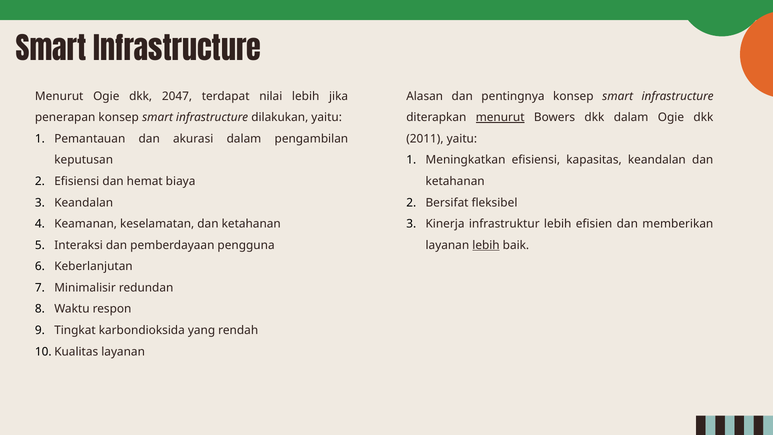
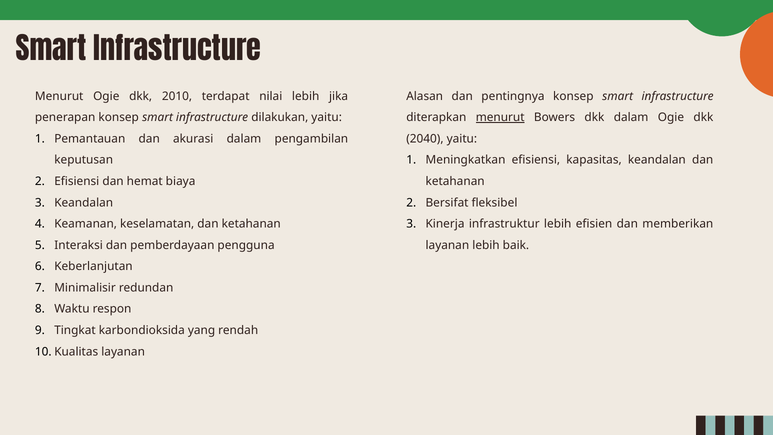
2047: 2047 -> 2010 (177, 96)
2011: 2011 -> 2040 (425, 139)
lebih underline: present -> none (486, 245)
